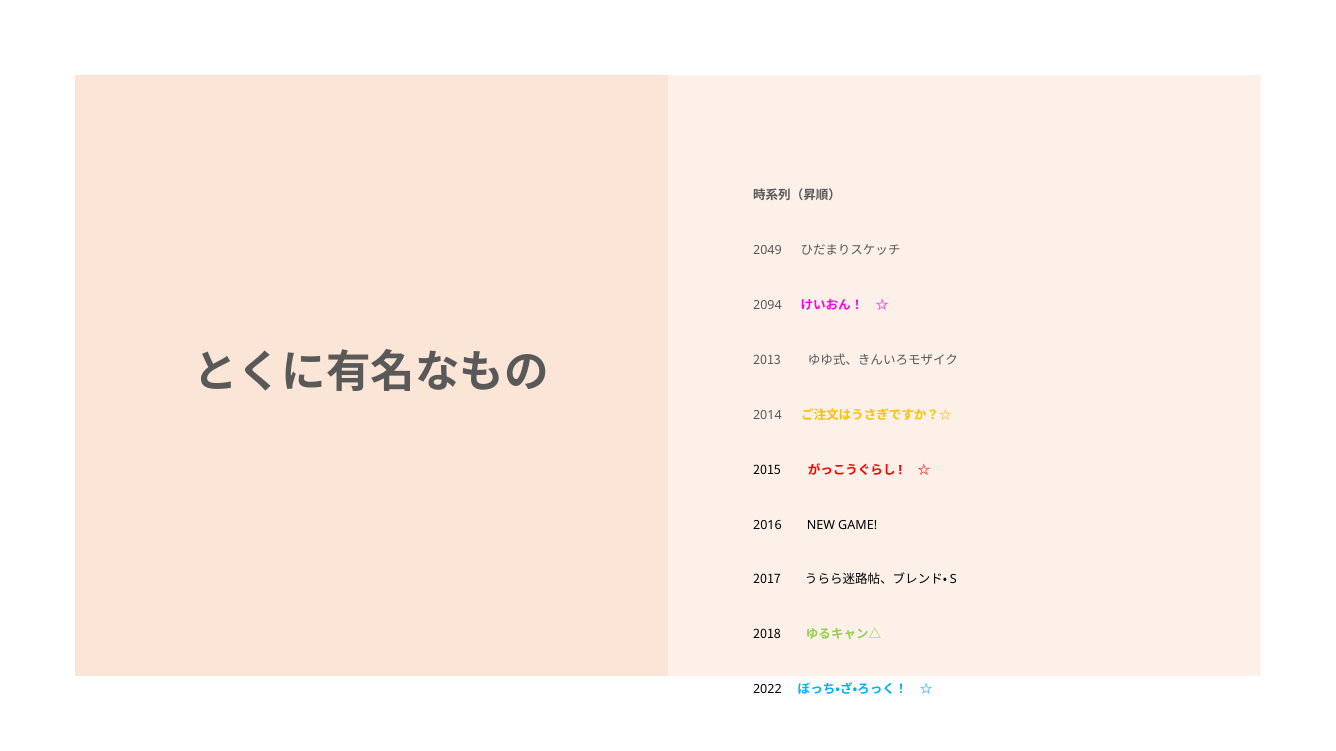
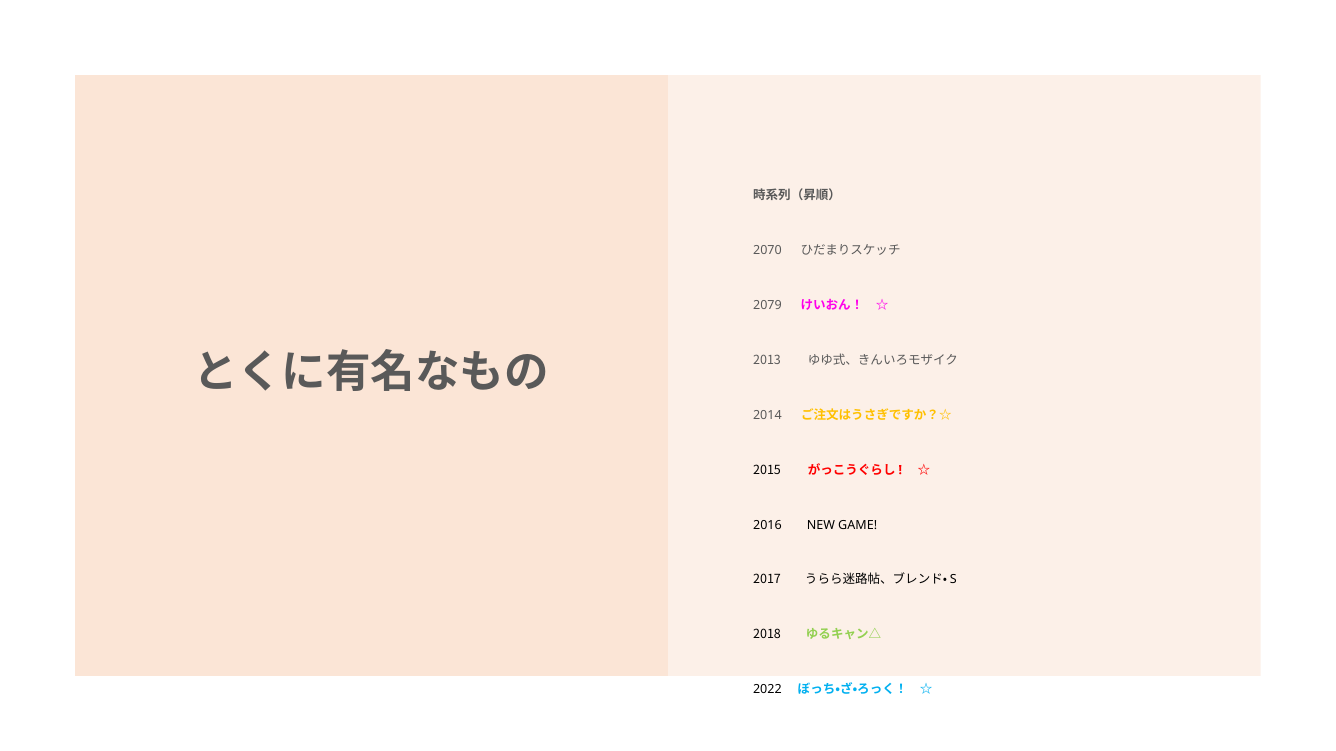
2049: 2049 -> 2070 (767, 250)
2094: 2094 -> 2079 (767, 305)
